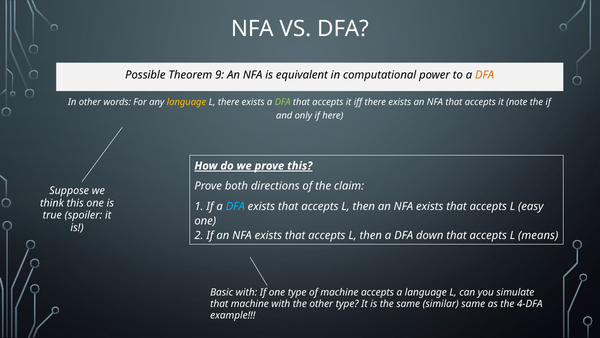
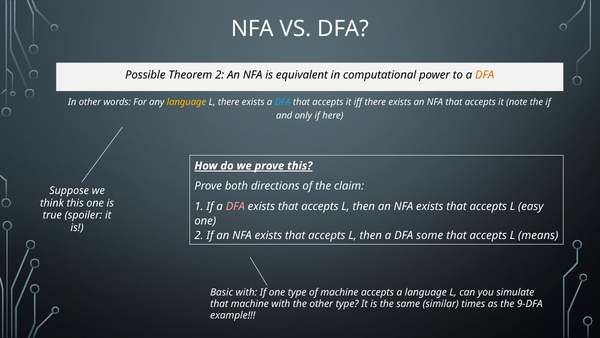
Theorem 9: 9 -> 2 (220, 75)
DFA colour: light green -> light blue (283, 102)
DFA colour: light blue -> pink (235, 206)
down: down -> some (430, 235)
similar same: same -> times (473, 303)
4-DFA: 4-DFA -> 9-DFA (530, 303)
